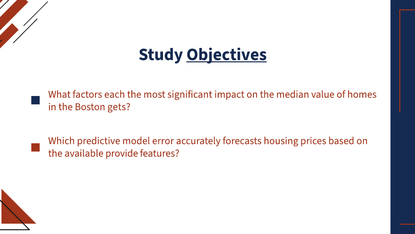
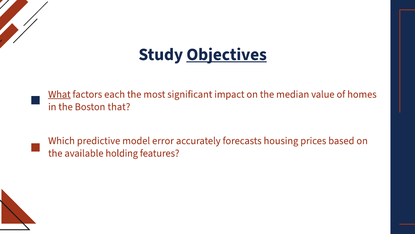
What underline: none -> present (59, 94)
gets: gets -> that (119, 106)
provide: provide -> holding (122, 153)
